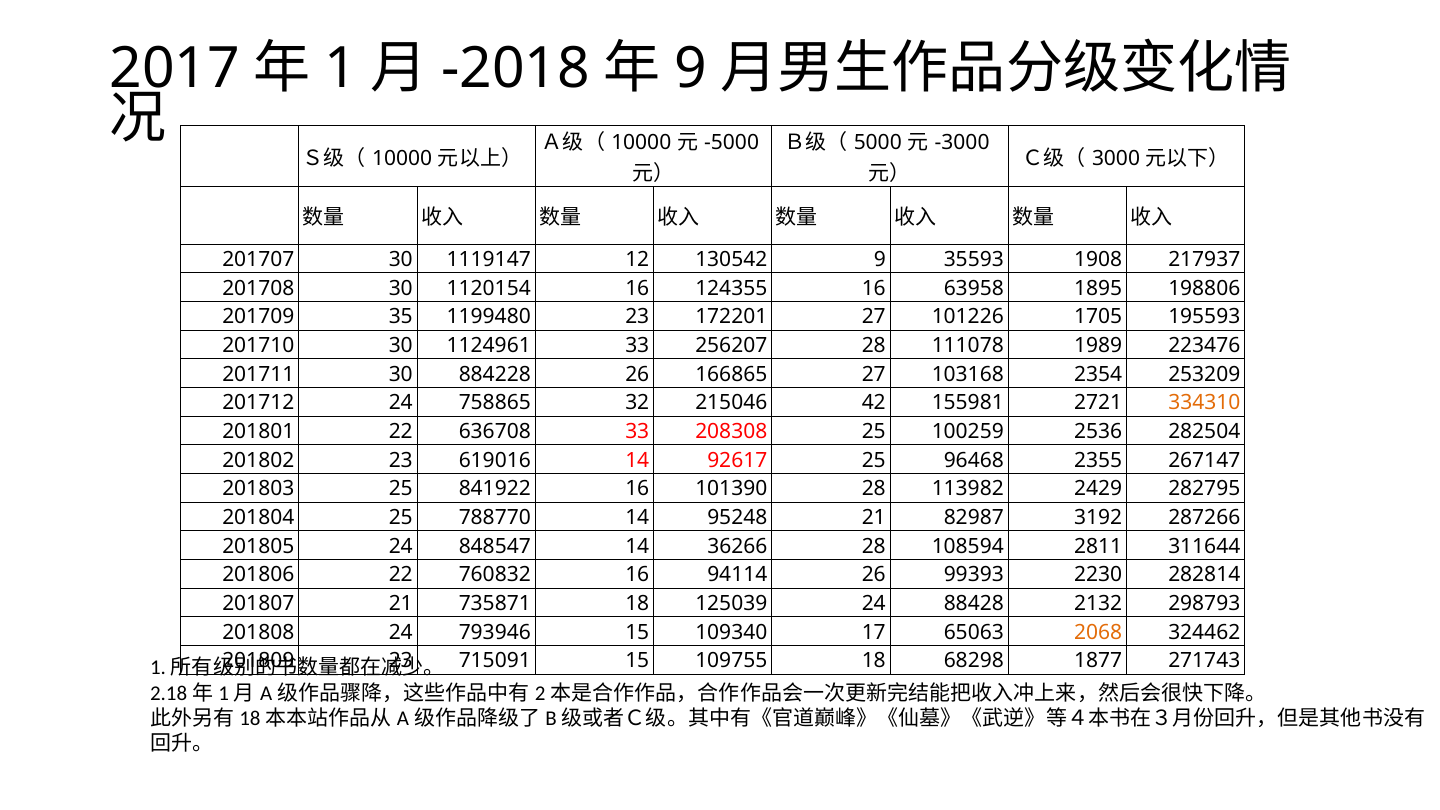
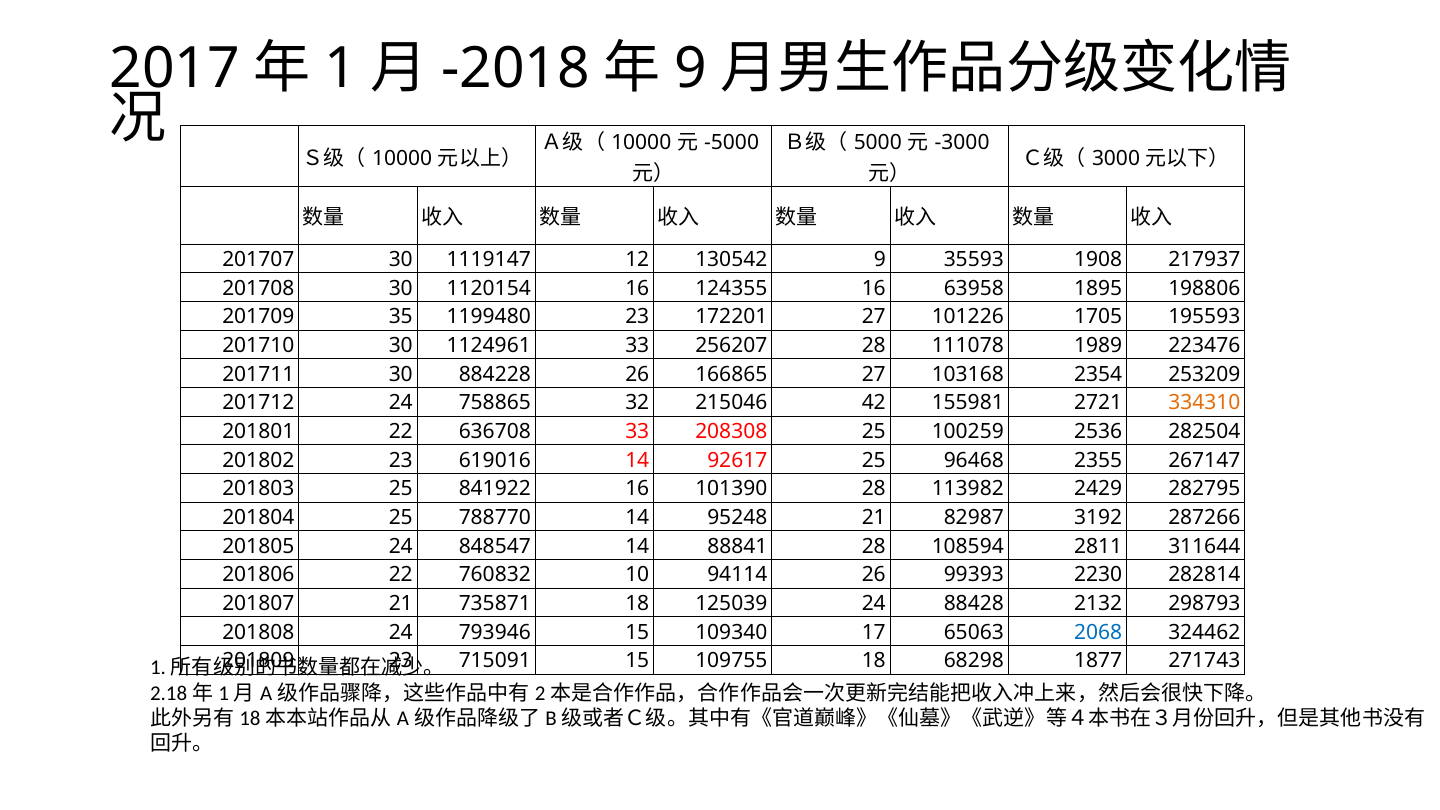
36266: 36266 -> 88841 (737, 546)
760832 16: 16 -> 10 (637, 575)
2068 colour: orange -> blue (1098, 632)
